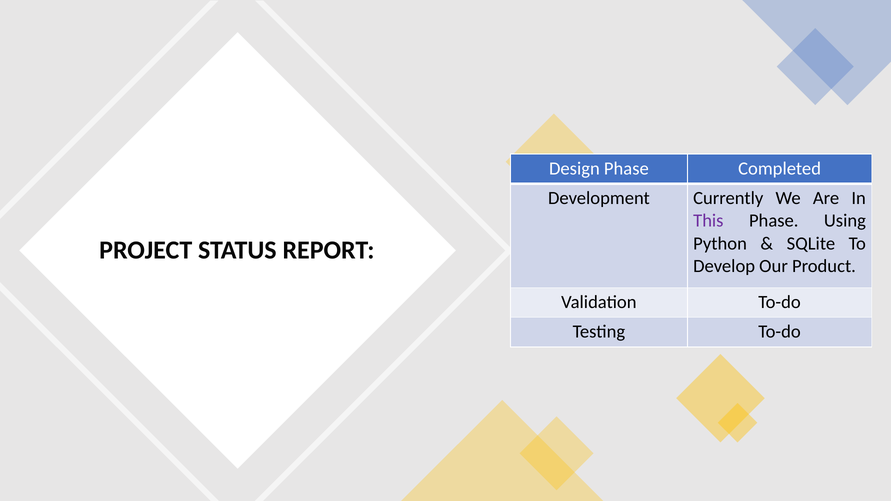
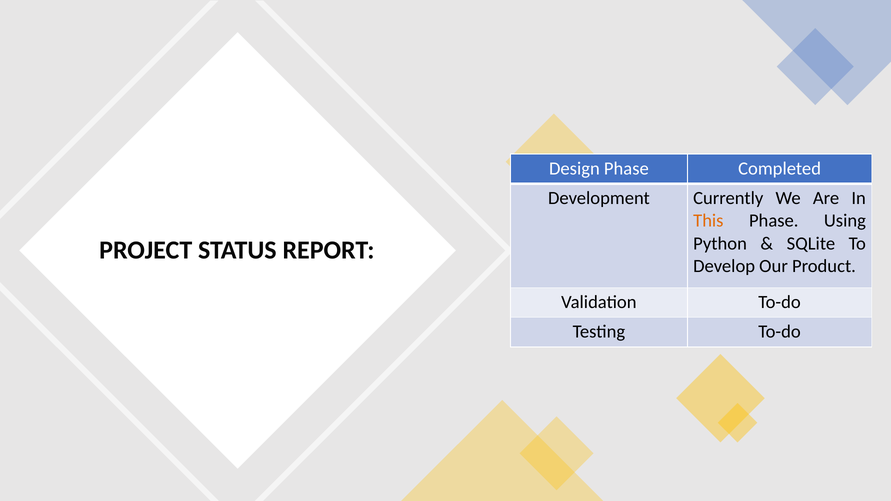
This colour: purple -> orange (708, 221)
